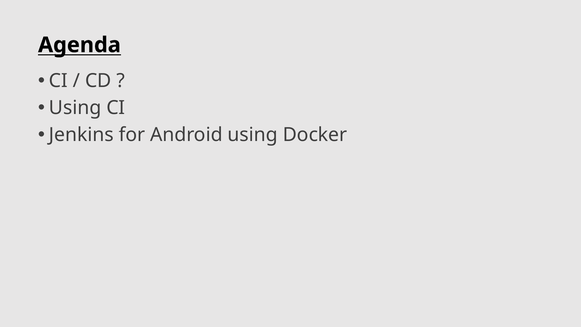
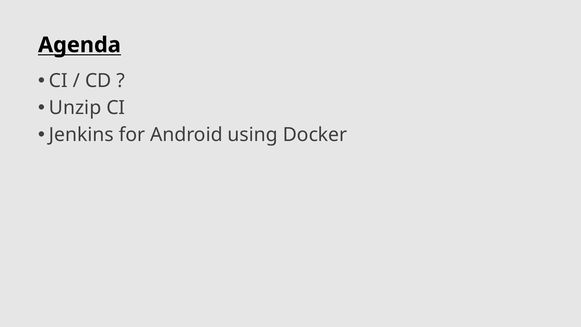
Using: Using -> Unzip (75, 108)
